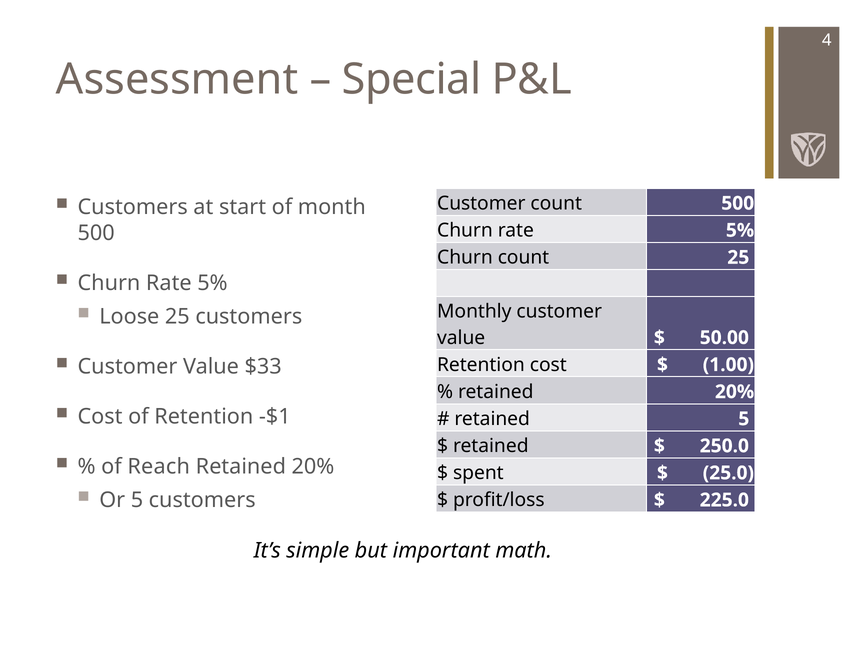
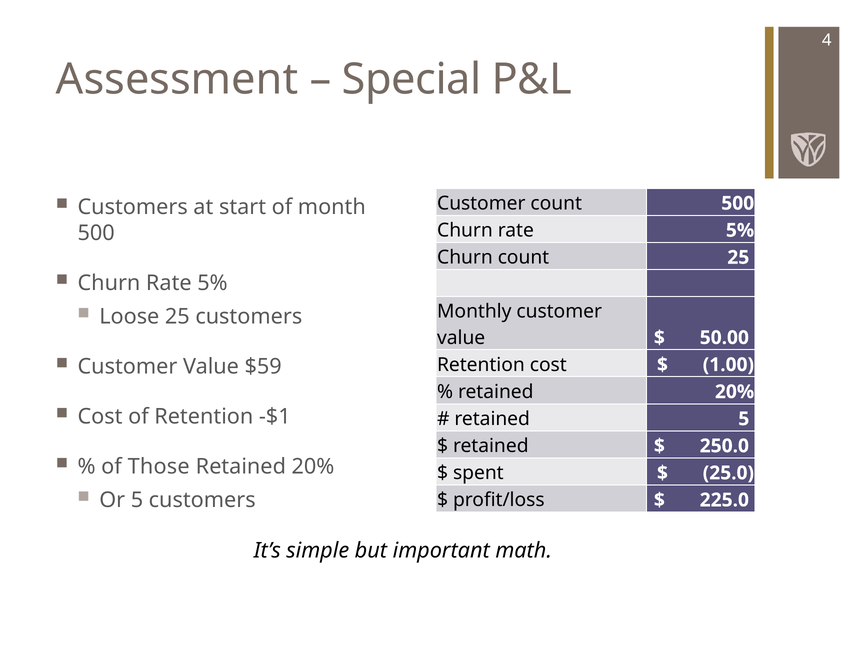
$33: $33 -> $59 (263, 367)
Reach: Reach -> Those (159, 467)
